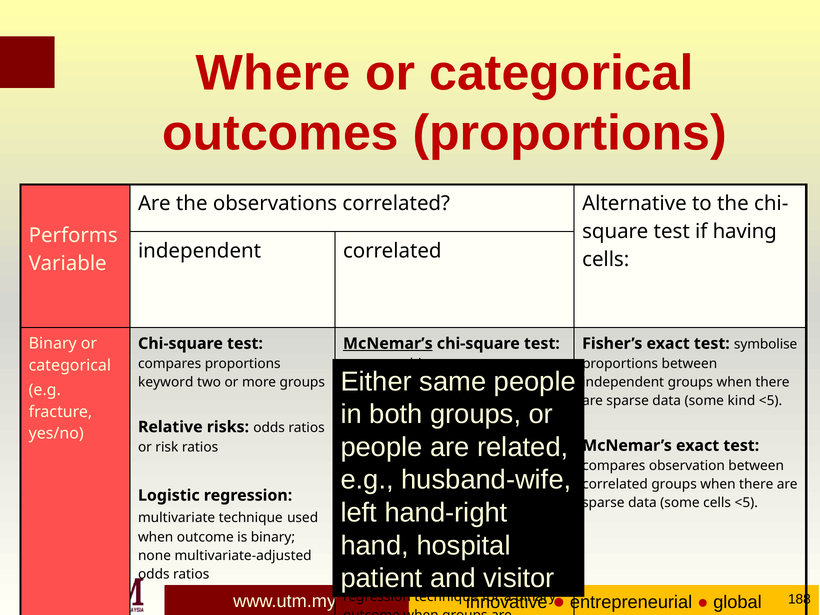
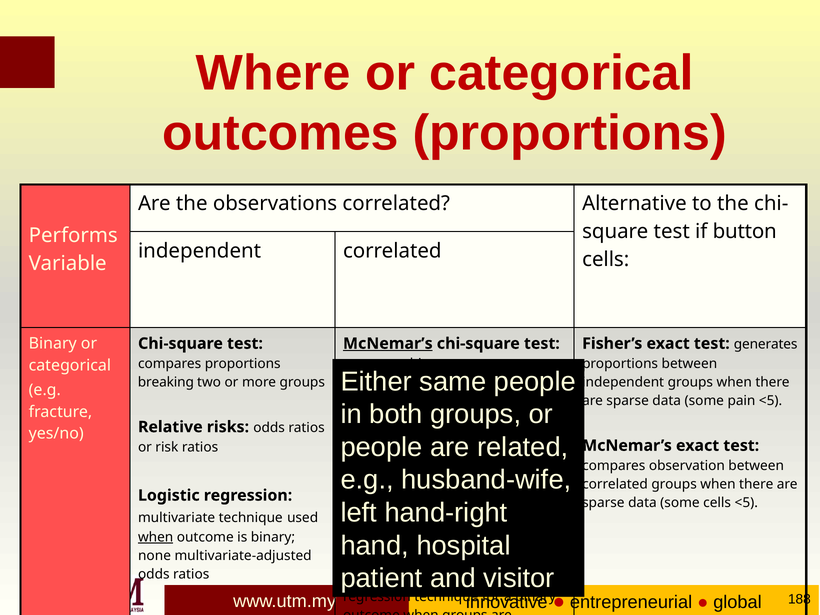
having: having -> button (745, 232)
symbolise: symbolise -> generates (766, 344)
keyword: keyword -> breaking (166, 382)
kind: kind -> pain (741, 401)
when underline: none -> present (156, 537)
